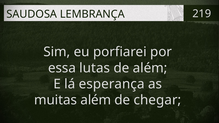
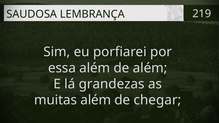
essa lutas: lutas -> além (95, 68)
esperança: esperança -> grandezas (112, 84)
